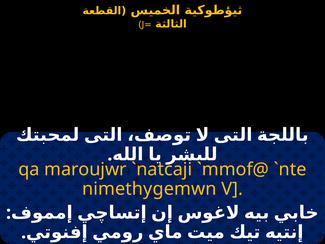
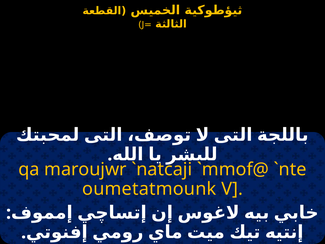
nimethygemwn: nimethygemwn -> oumetatmounk (149, 189)
